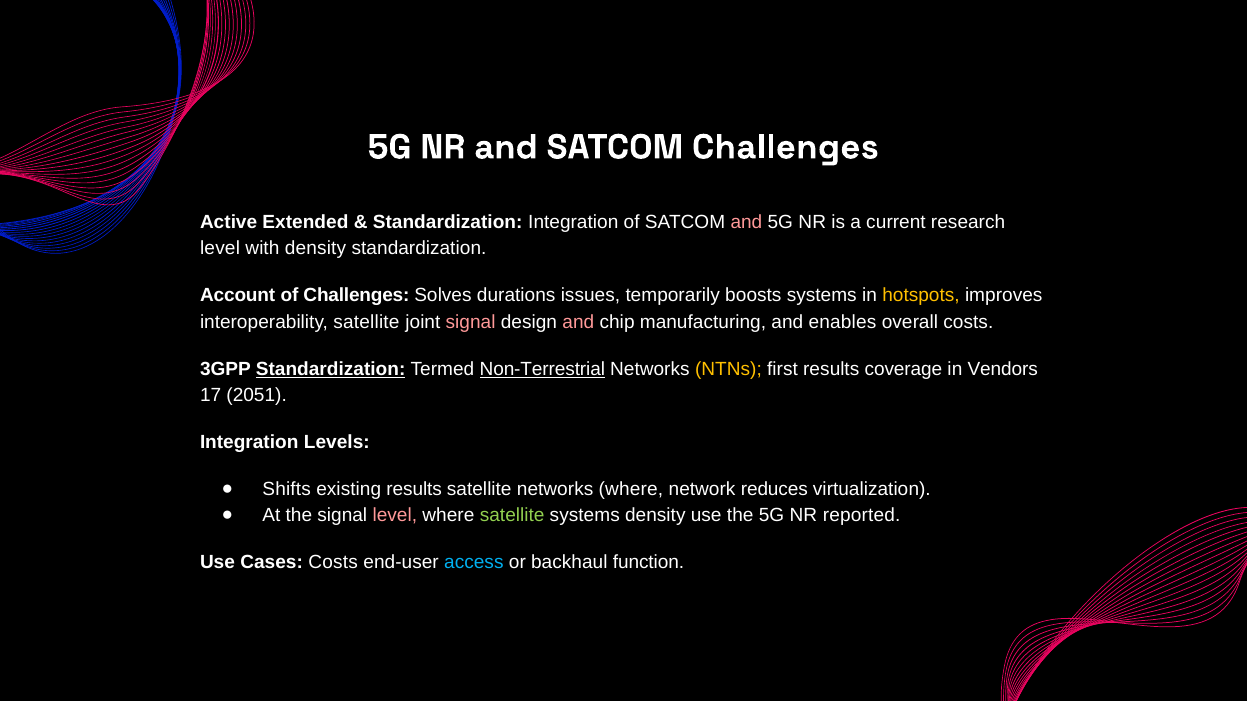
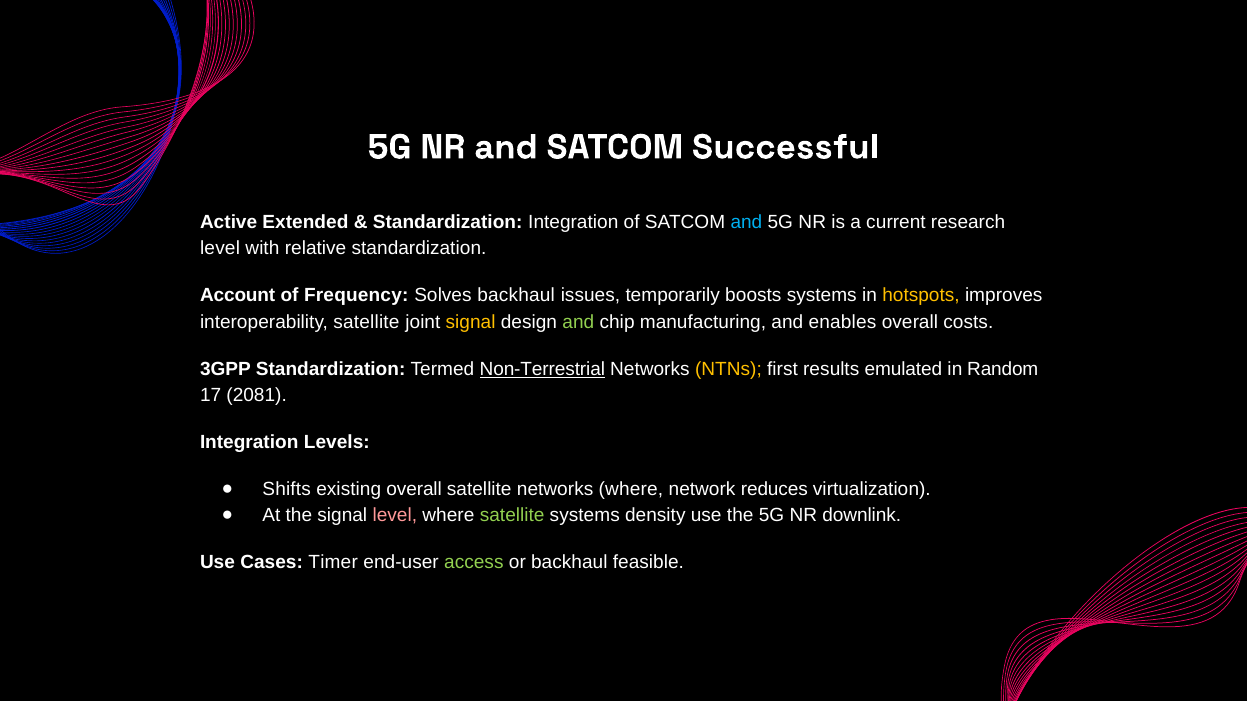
SATCOM Challenges: Challenges -> Successful (785, 147)
and colour: pink -> light blue (746, 223)
with density: density -> relative (316, 249)
of Challenges: Challenges -> Frequency (356, 296)
Solves durations: durations -> backhaul (516, 296)
signal colour: pink -> yellow (471, 322)
and colour: pink -> light green (578, 322)
Standardization underline: present -> none (331, 369)
coverage: coverage -> emulated (903, 369)
Vendors: Vendors -> Random (1003, 369)
2051: 2051 -> 2081 (257, 395)
existing results: results -> overall (414, 489)
reported: reported -> downlink (862, 516)
Cases Costs: Costs -> Timer (333, 563)
access colour: light blue -> light green (474, 563)
function: function -> feasible (648, 563)
